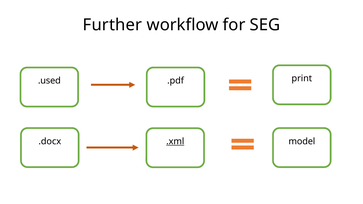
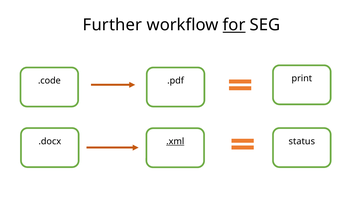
for underline: none -> present (234, 25)
.used: .used -> .code (49, 81)
model: model -> status (302, 141)
